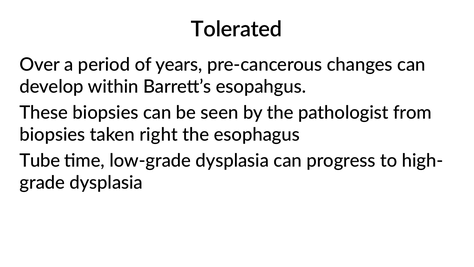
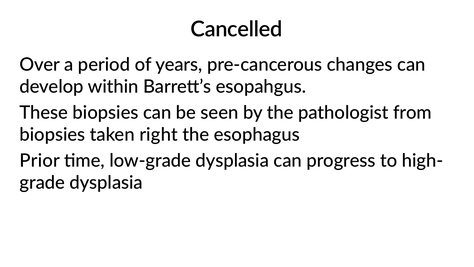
Tolerated: Tolerated -> Cancelled (236, 29)
Tube: Tube -> Prior (40, 160)
